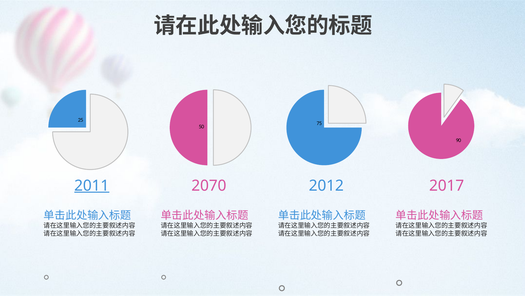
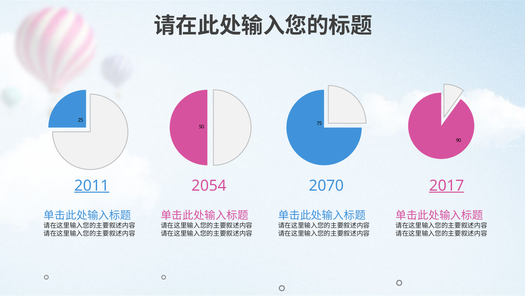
2070: 2070 -> 2054 (209, 185)
2012: 2012 -> 2070 (326, 185)
2017 underline: none -> present (447, 185)
